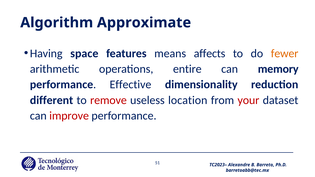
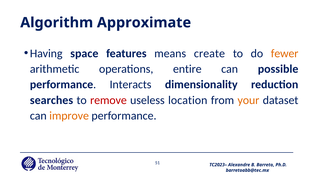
affects: affects -> create (209, 53)
memory: memory -> possible (278, 69)
Effective: Effective -> Interacts (131, 85)
different: different -> searches (52, 100)
your colour: red -> orange (248, 100)
improve colour: red -> orange (69, 116)
